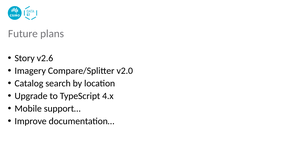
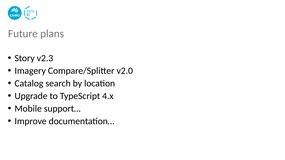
v2.6: v2.6 -> v2.3 (45, 58)
